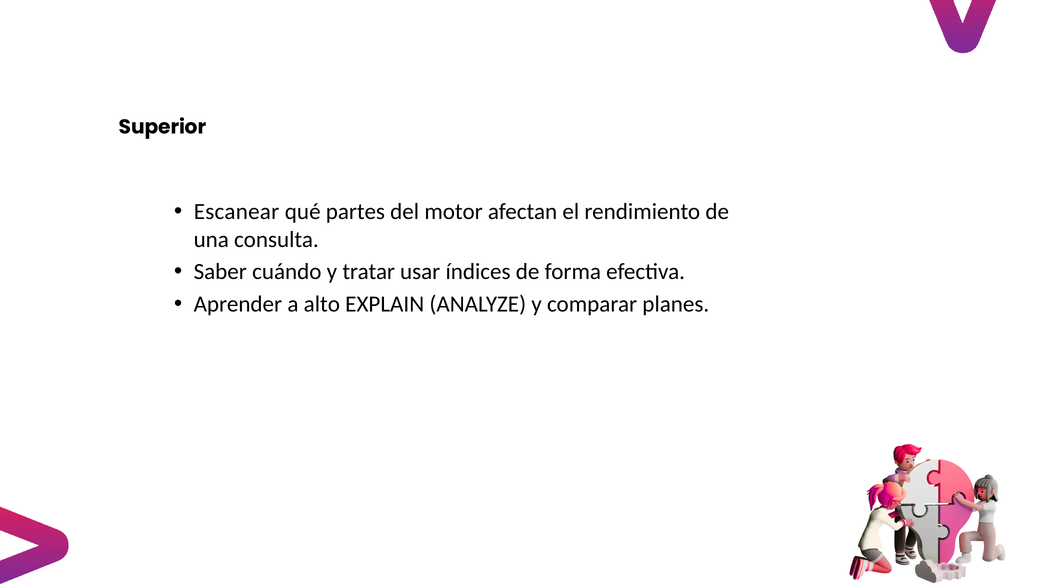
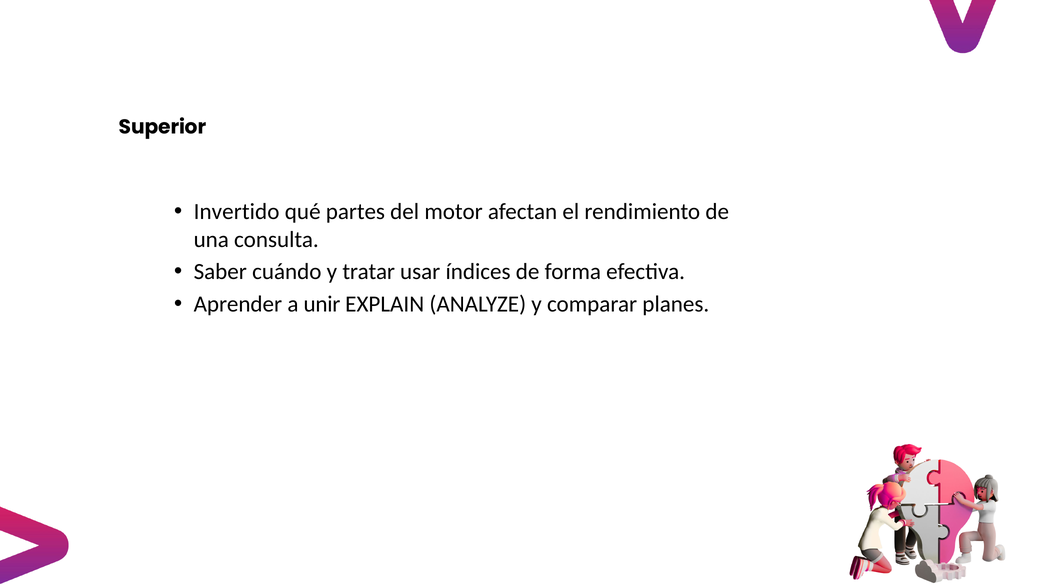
Escanear: Escanear -> Invertido (237, 211)
alto: alto -> unir (322, 304)
